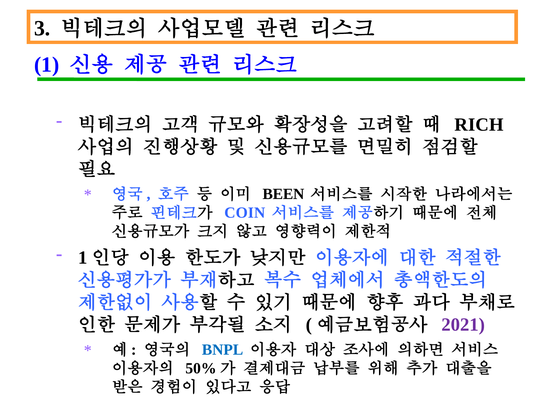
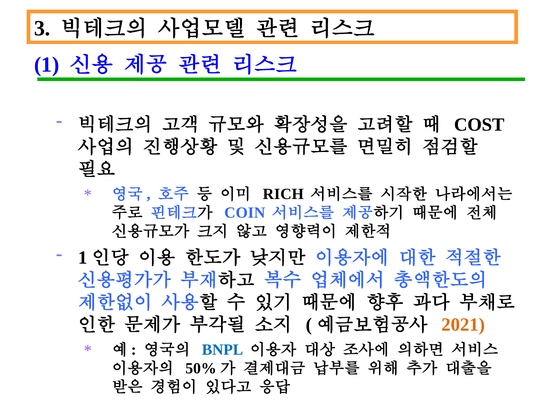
RICH: RICH -> COST (479, 124)
BEEN: BEEN -> RICH (283, 194)
2021 colour: purple -> orange (463, 324)
